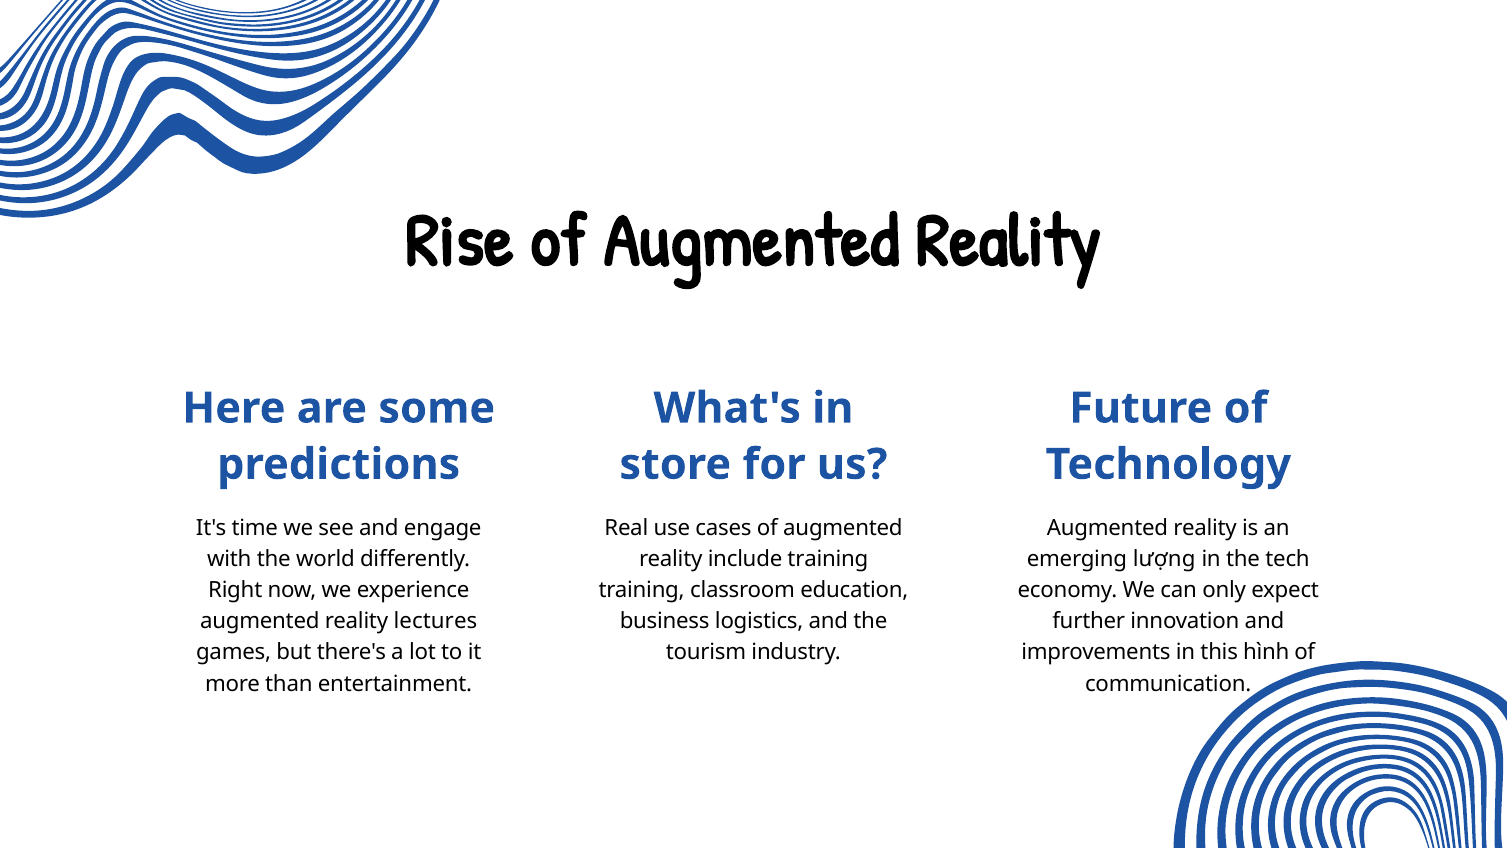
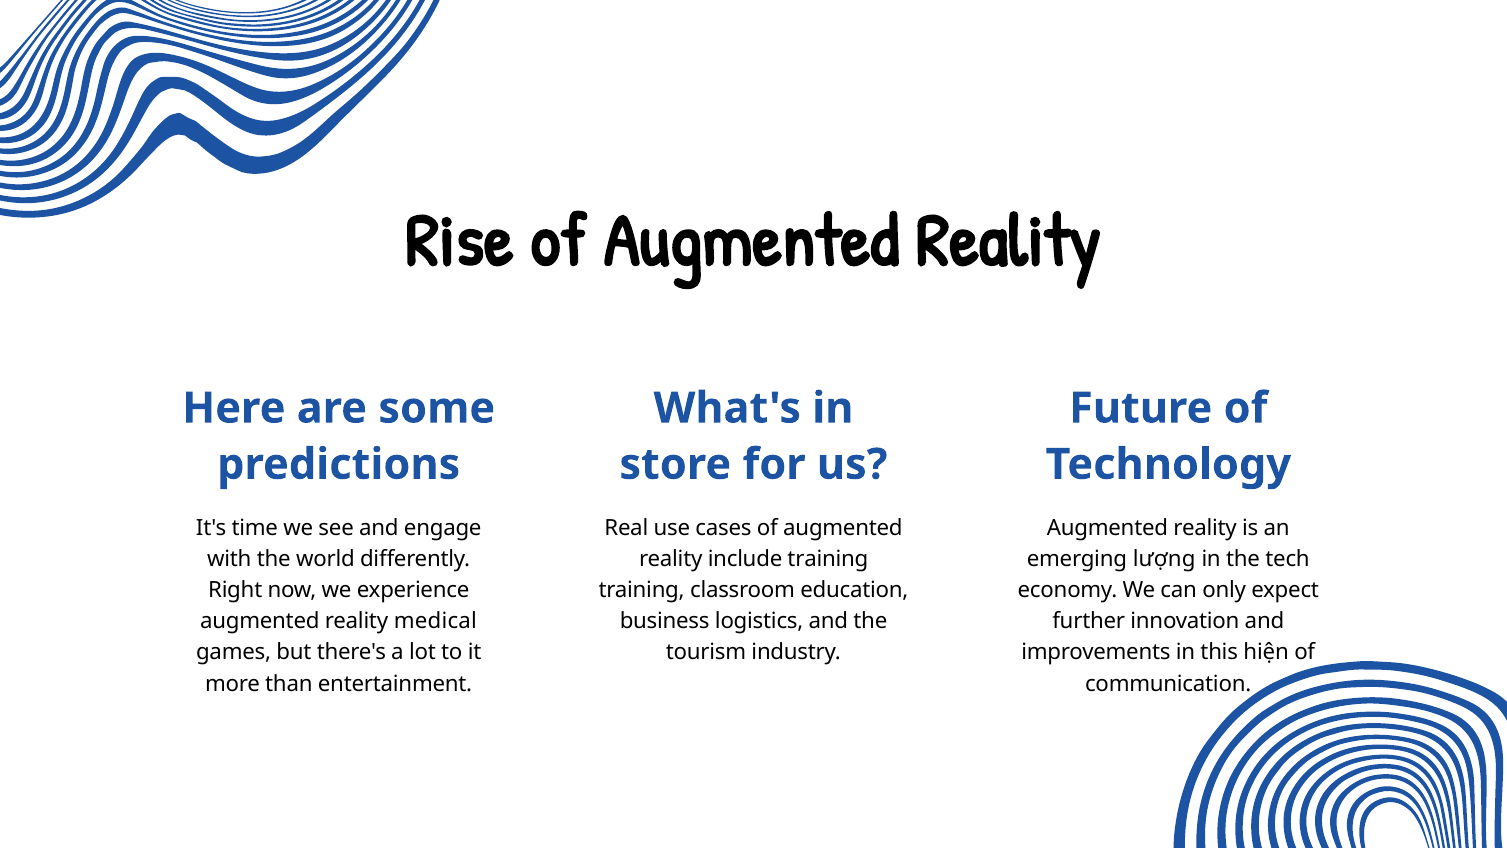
lectures: lectures -> medical (435, 621)
hình: hình -> hiện (1266, 652)
